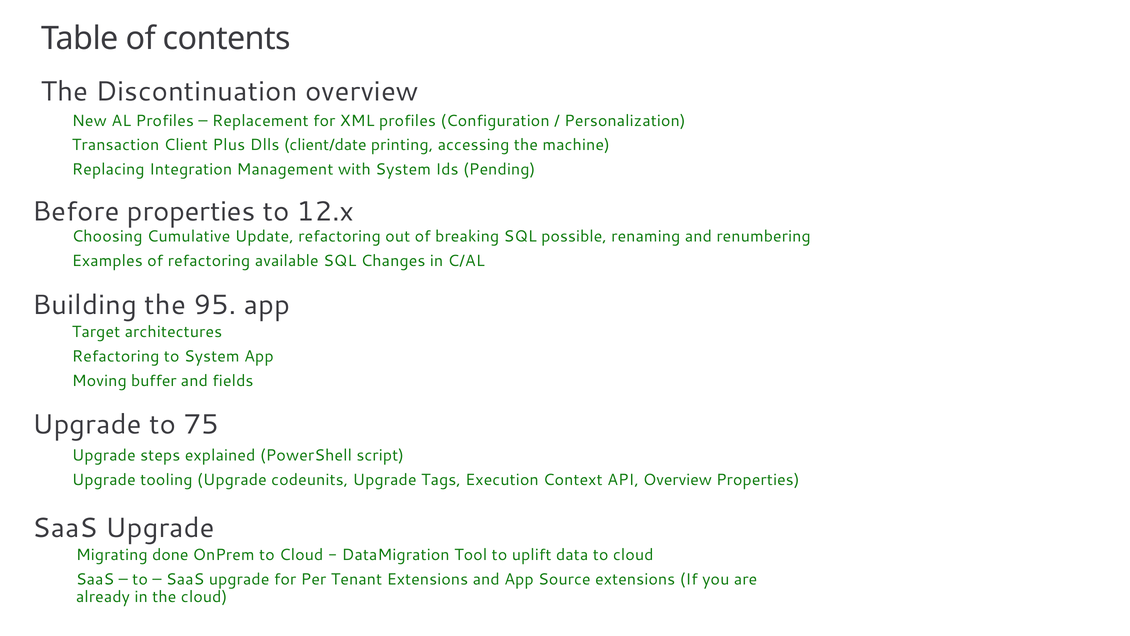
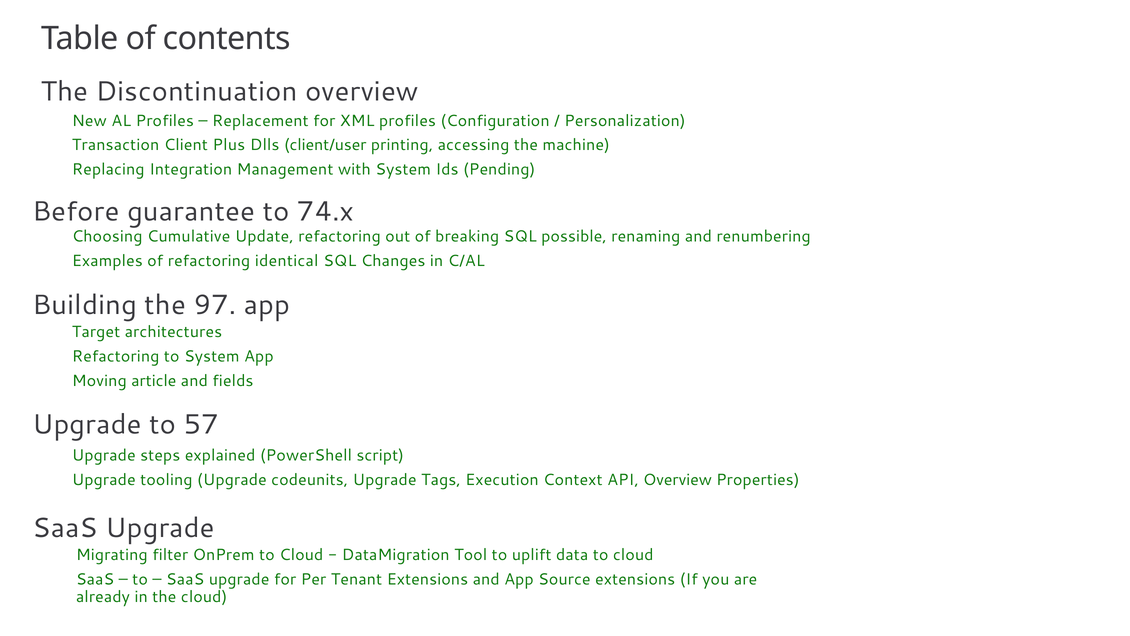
client/date: client/date -> client/user (325, 145)
Before properties: properties -> guarantee (191, 212)
12.x: 12.x -> 74.x (325, 212)
available: available -> identical (287, 261)
95: 95 -> 97 (215, 305)
buffer: buffer -> article (154, 381)
75: 75 -> 57 (201, 425)
done: done -> filter (170, 555)
